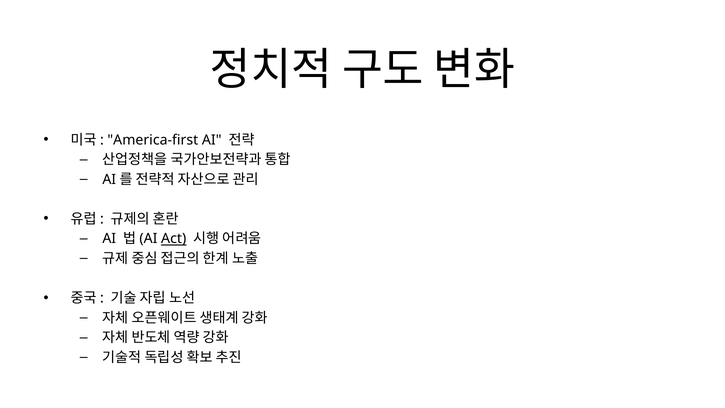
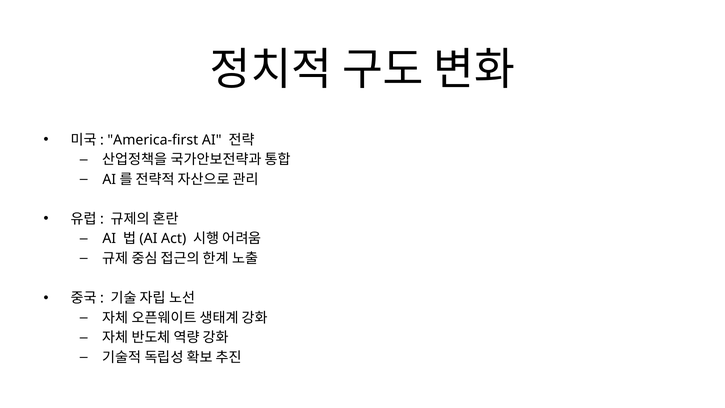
Act underline: present -> none (174, 239)
